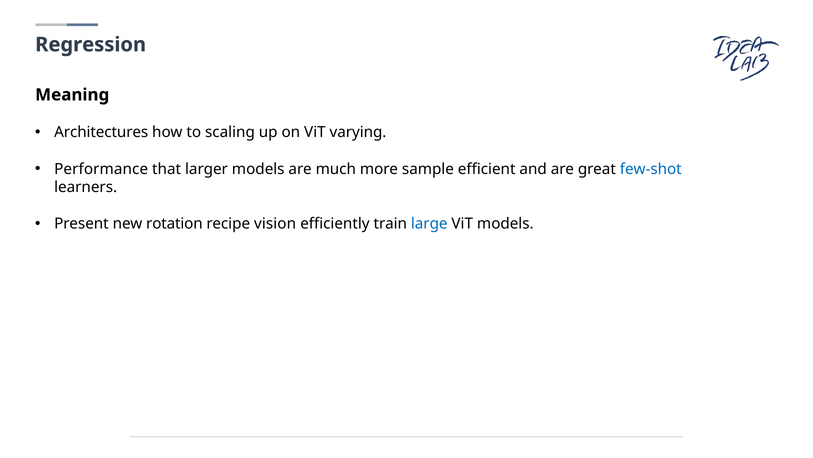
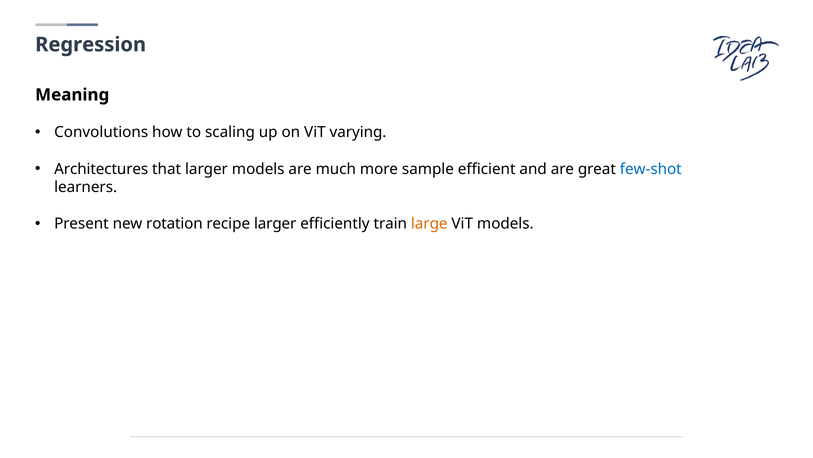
Architectures: Architectures -> Convolutions (101, 132)
Performance: Performance -> Architectures (101, 169)
recipe vision: vision -> larger (275, 224)
large colour: blue -> orange (429, 224)
